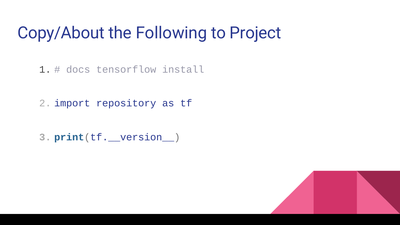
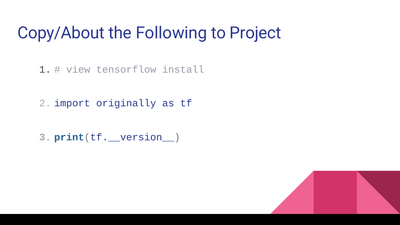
docs: docs -> view (78, 69)
repository: repository -> originally (126, 103)
